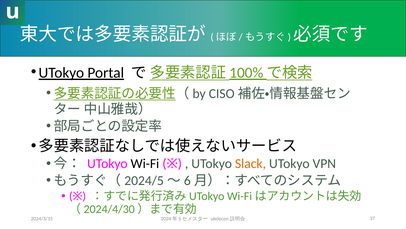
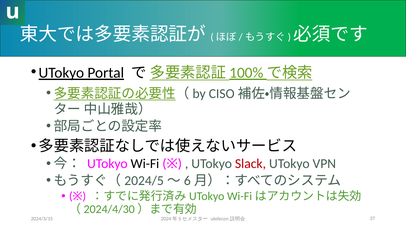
Slack colour: orange -> red (250, 163)
